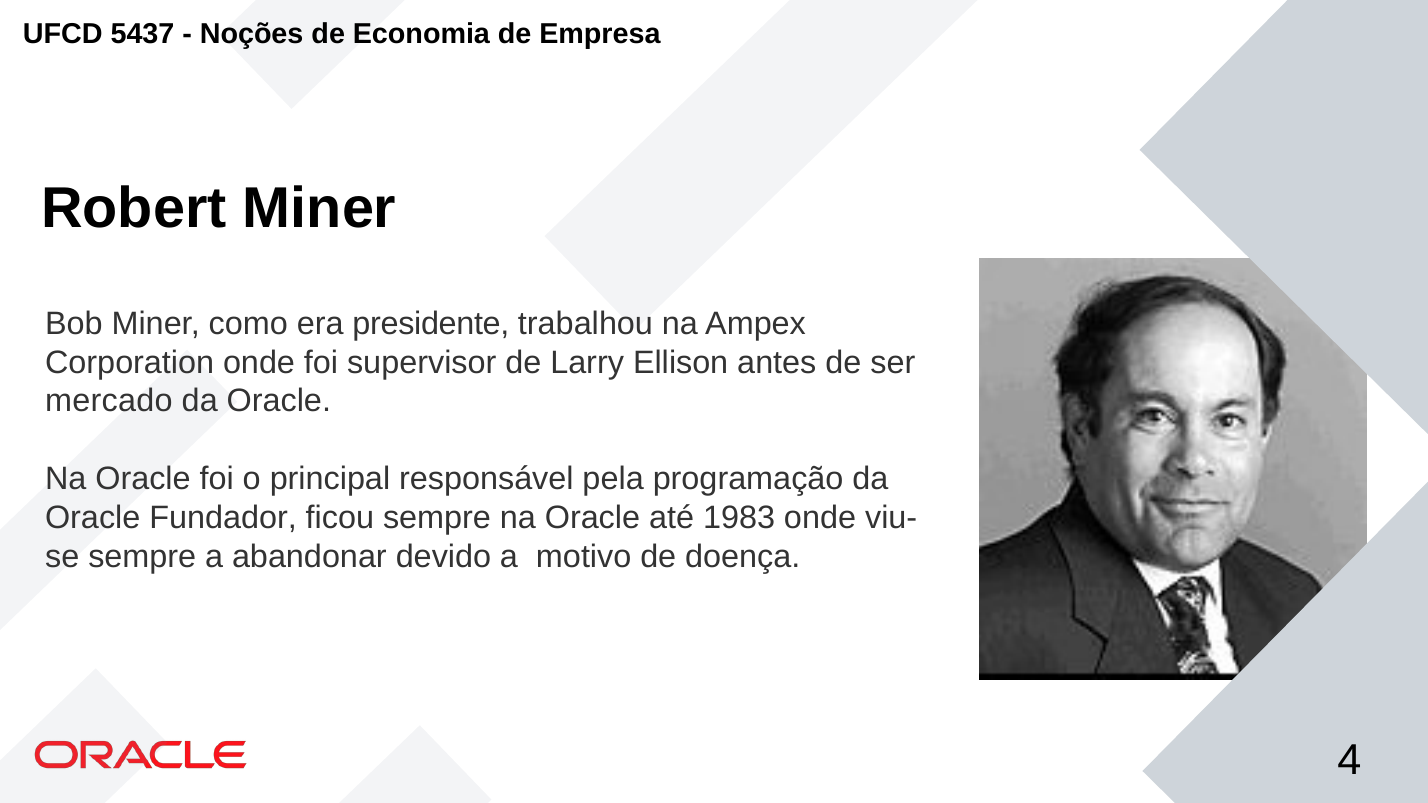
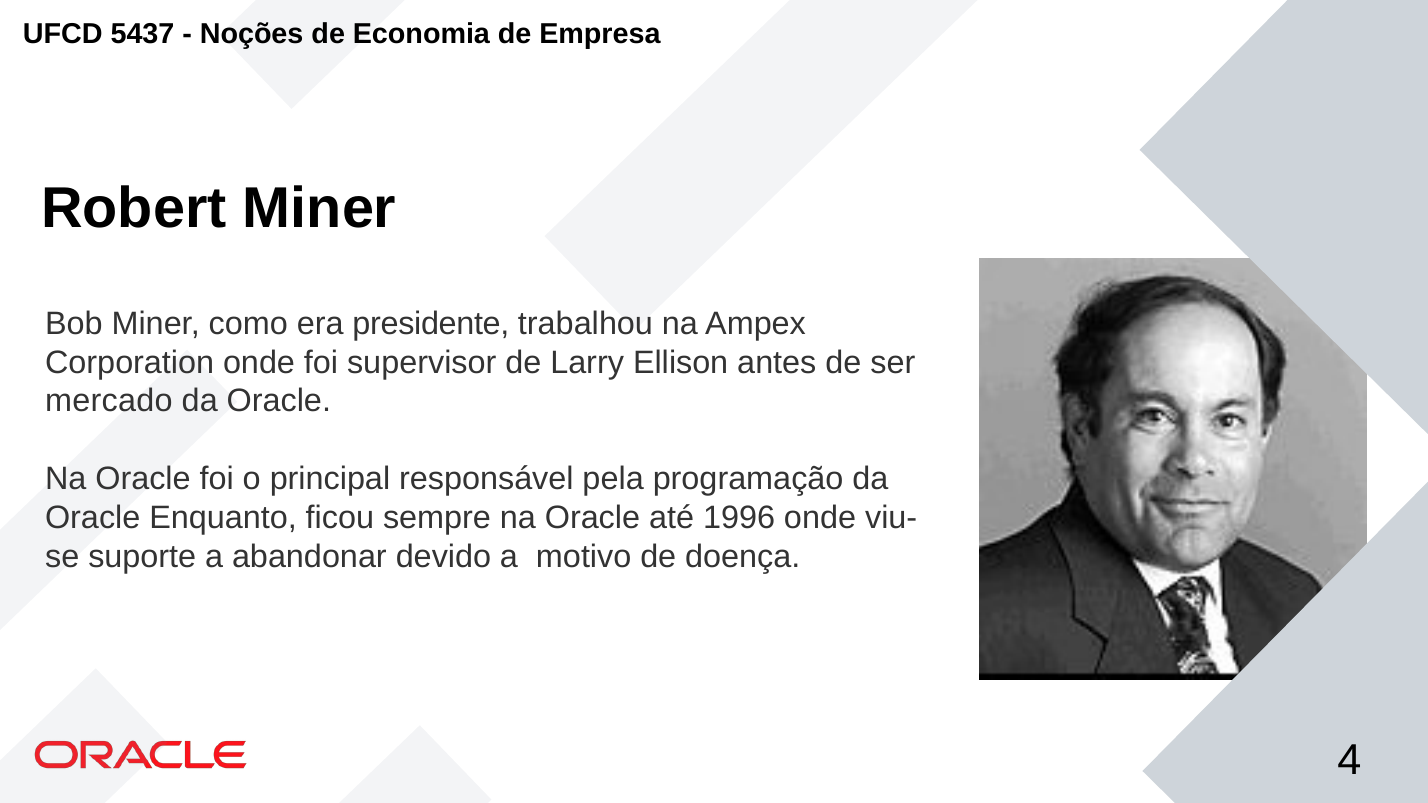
Fundador: Fundador -> Enquanto (223, 518)
1983: 1983 -> 1996 (739, 518)
sempre: sempre -> suporte (142, 557)
